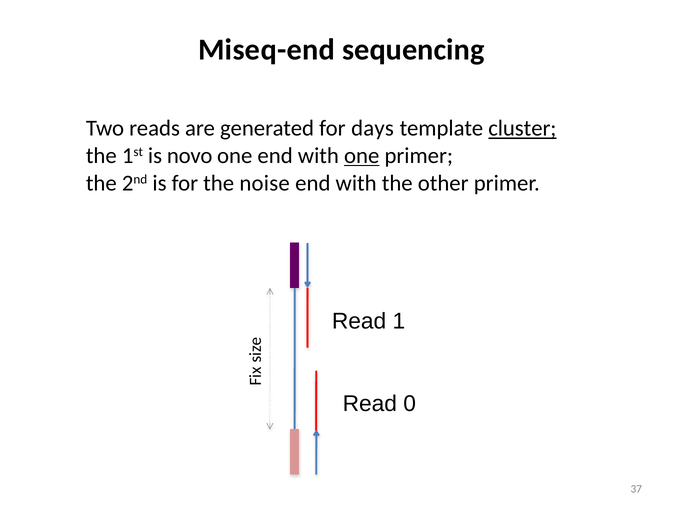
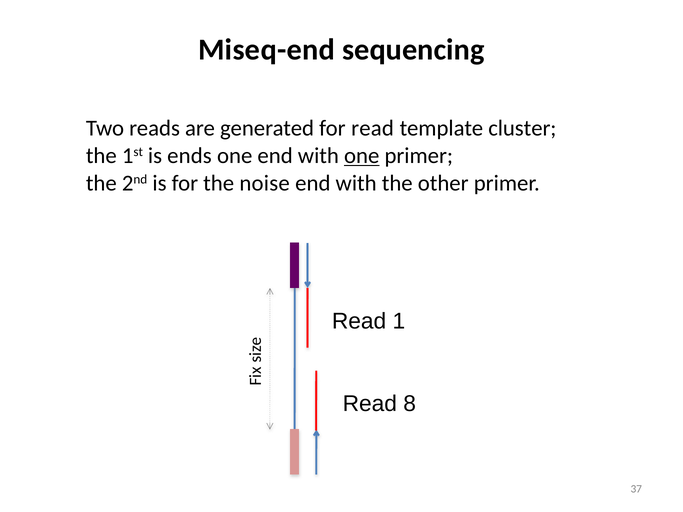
for days: days -> read (373, 129)
cluster underline: present -> none (522, 129)
novo: novo -> ends (190, 156)
0: 0 -> 8 (410, 404)
